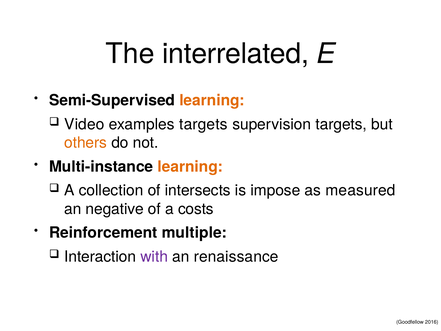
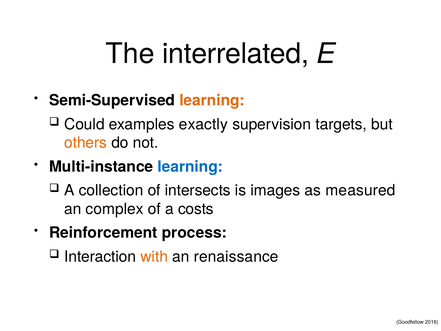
Video: Video -> Could (84, 124)
examples targets: targets -> exactly (203, 124)
learning colour: orange -> blue (190, 167)
impose: impose -> images (275, 190)
negative: negative -> complex (115, 209)
multiple: multiple -> process (194, 233)
with colour: purple -> orange (154, 256)
